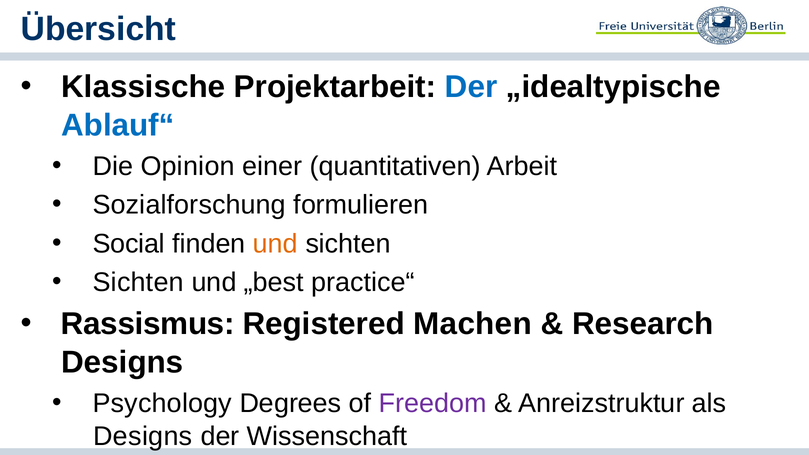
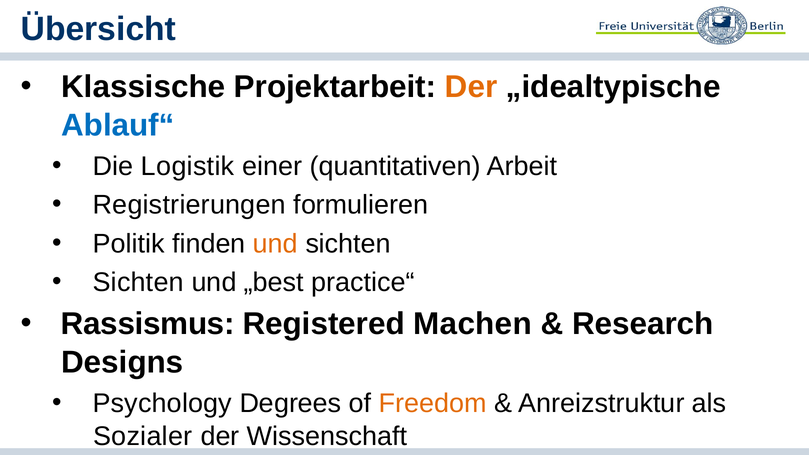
Der colour: blue -> orange (471, 87)
Opinion: Opinion -> Logistik (188, 166)
Sozialforschung: Sozialforschung -> Registrierungen (189, 205)
Social: Social -> Politik (129, 244)
Freedom colour: purple -> orange (433, 404)
Designs: Designs -> Sozialer (143, 437)
